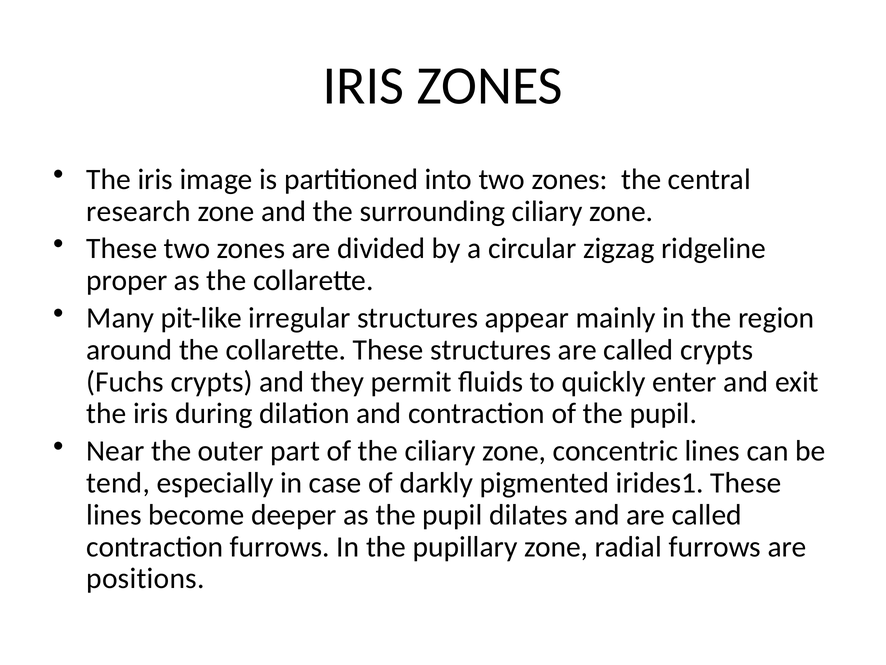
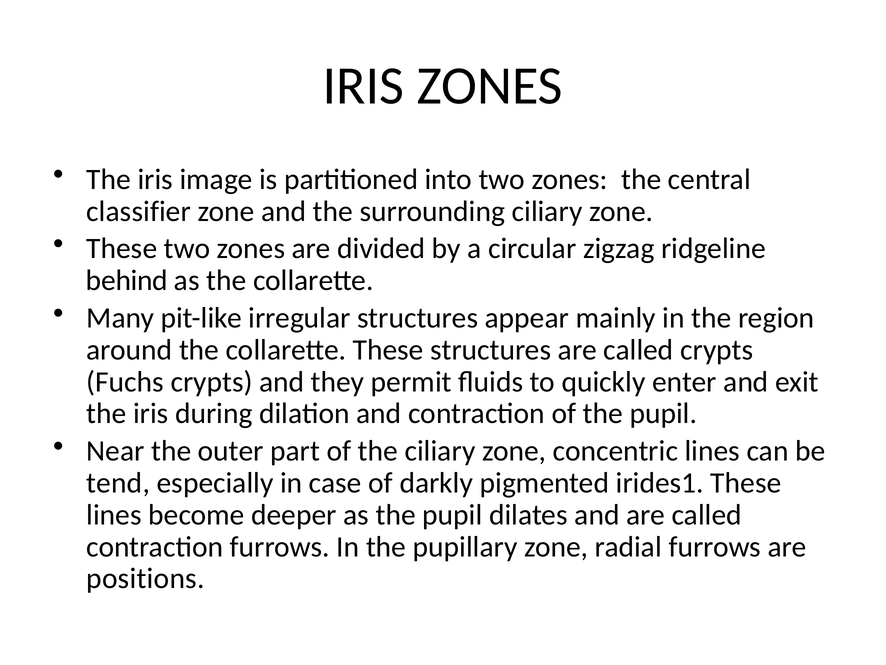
research: research -> classifier (139, 211)
proper: proper -> behind (127, 280)
